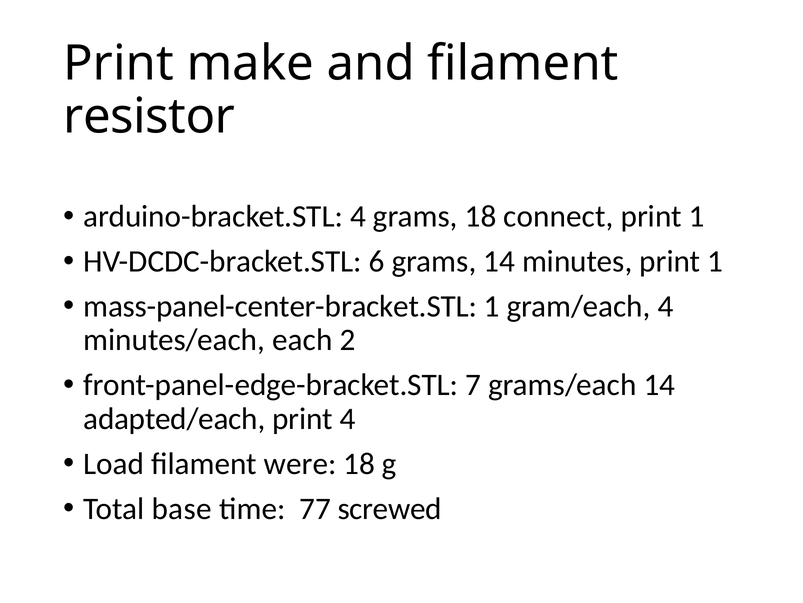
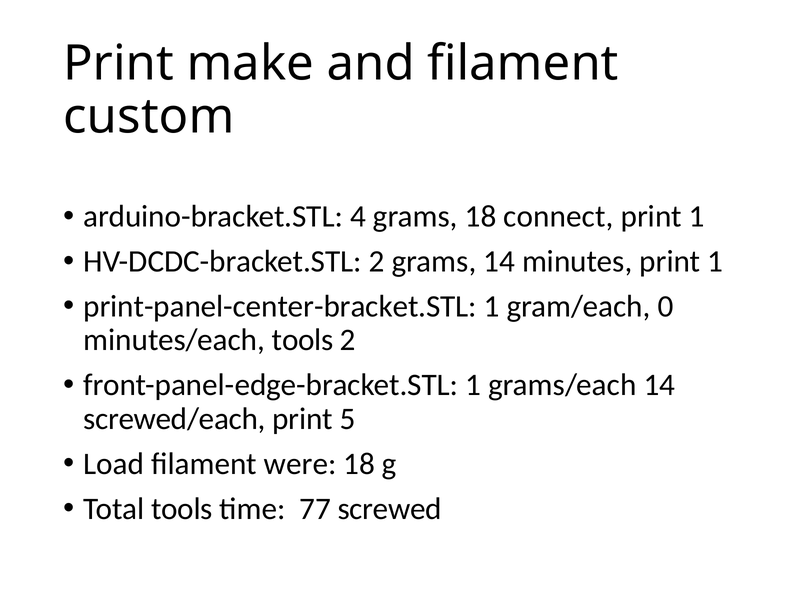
resistor: resistor -> custom (149, 116)
HV-DCDC-bracket.STL 6: 6 -> 2 (377, 261)
mass-panel-center-bracket.STL: mass-panel-center-bracket.STL -> print-panel-center-bracket.STL (280, 306)
gram/each 4: 4 -> 0 (666, 306)
minutes/each each: each -> tools (303, 340)
front-panel-edge-bracket.STL 7: 7 -> 1 (473, 385)
adapted/each: adapted/each -> screwed/each (174, 418)
print 4: 4 -> 5 (348, 418)
Total base: base -> tools (182, 508)
